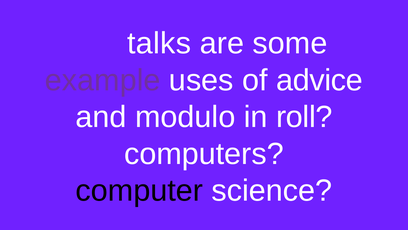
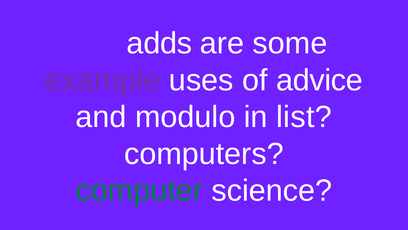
talks: talks -> adds (159, 43)
roll: roll -> list (304, 117)
computer colour: black -> green (139, 190)
